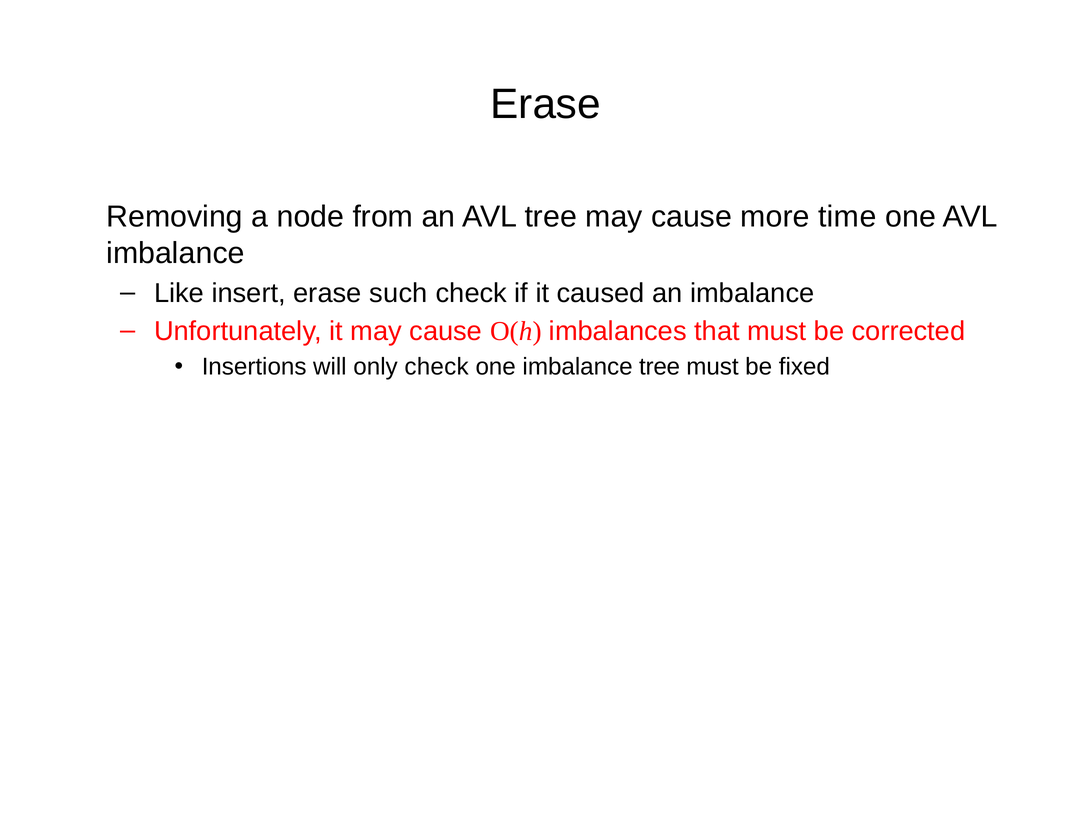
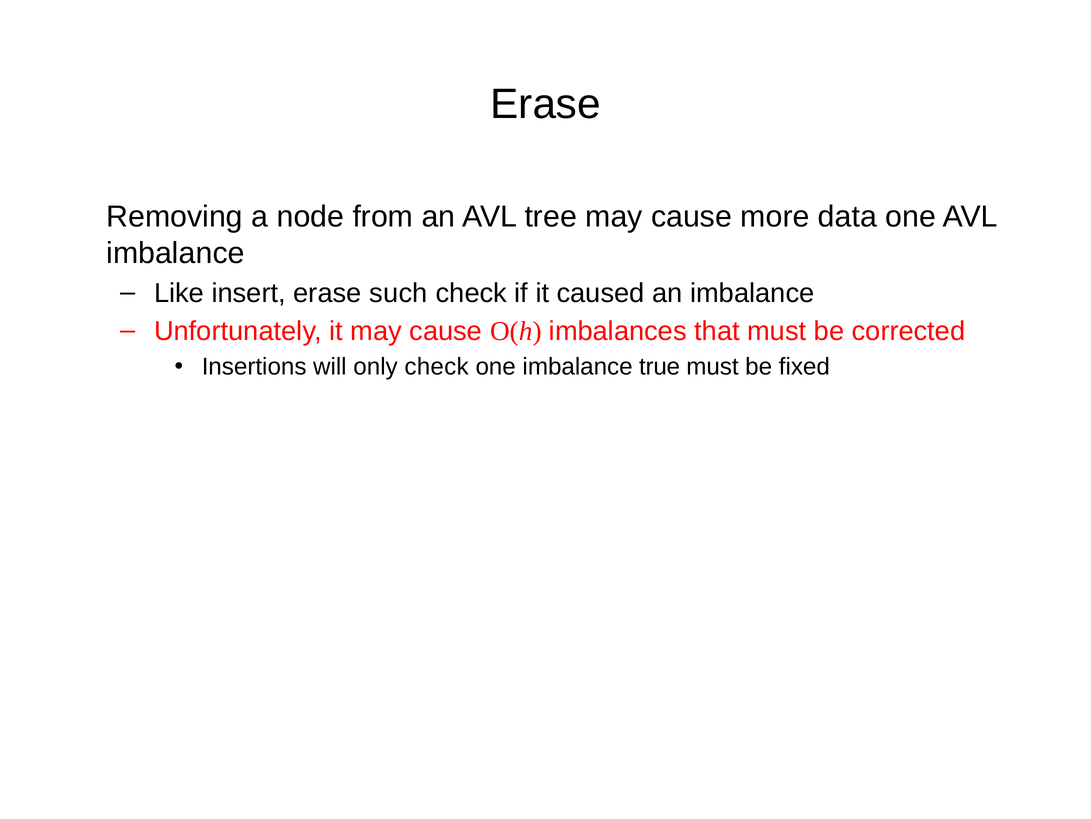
time: time -> data (847, 217)
imbalance tree: tree -> true (660, 367)
